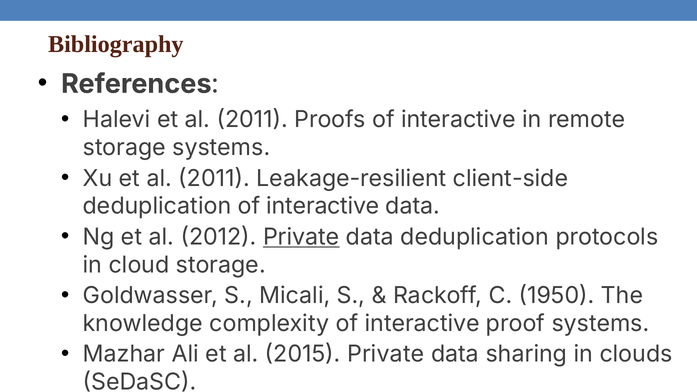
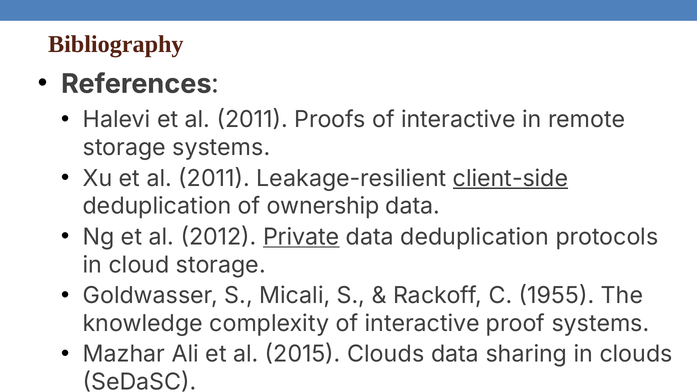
client-side underline: none -> present (511, 178)
deduplication of interactive: interactive -> ownership (323, 206)
1950: 1950 -> 1955 (557, 296)
2015 Private: Private -> Clouds (386, 354)
